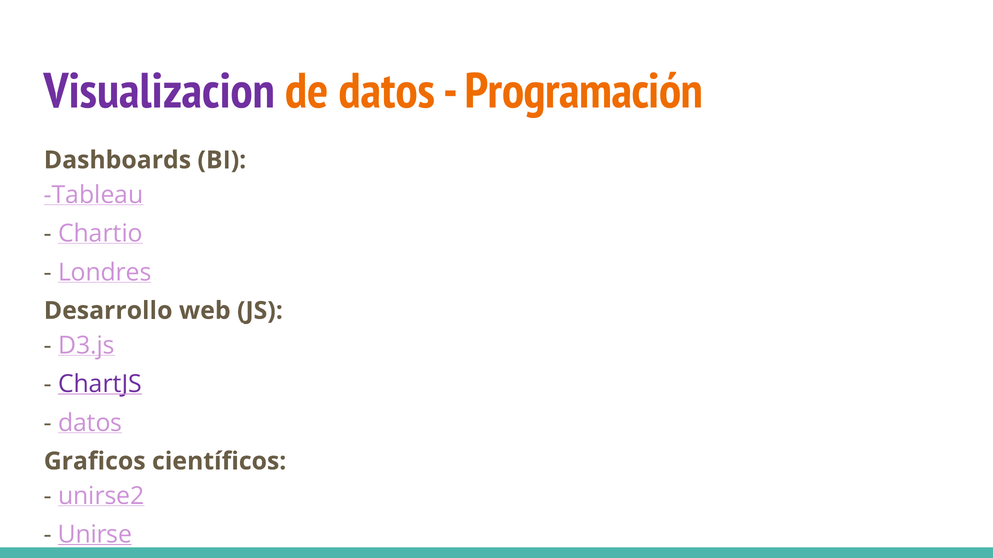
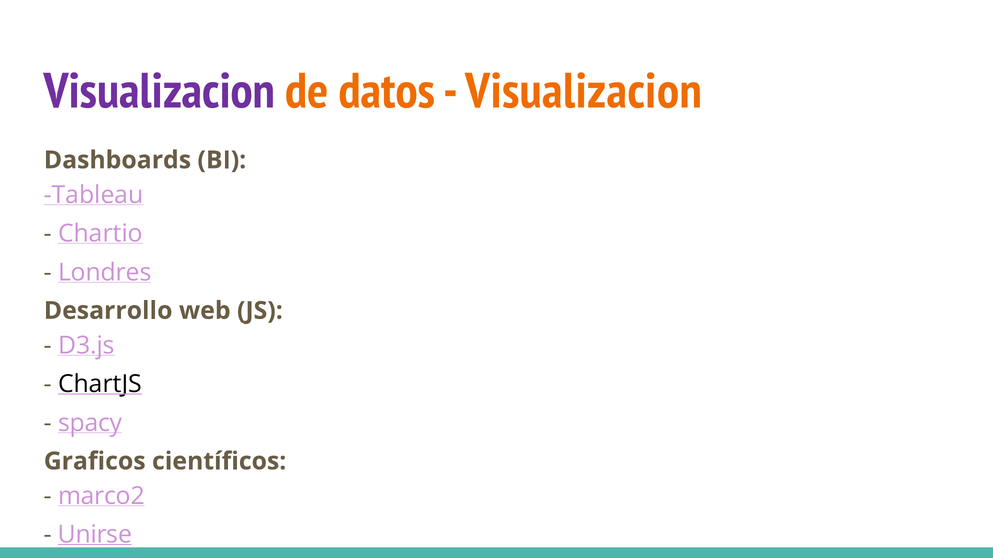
Programación: Programación -> Visualizacion (583, 92)
ChartJS colour: purple -> black (100, 385)
datos: datos -> spacy (90, 423)
unirse2: unirse2 -> marco2 (101, 497)
